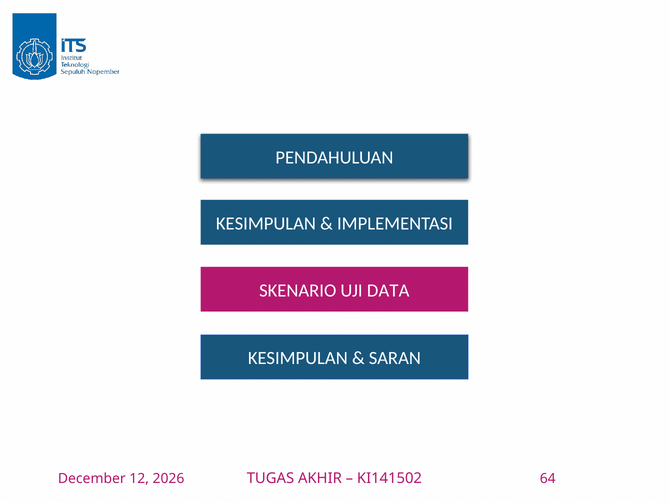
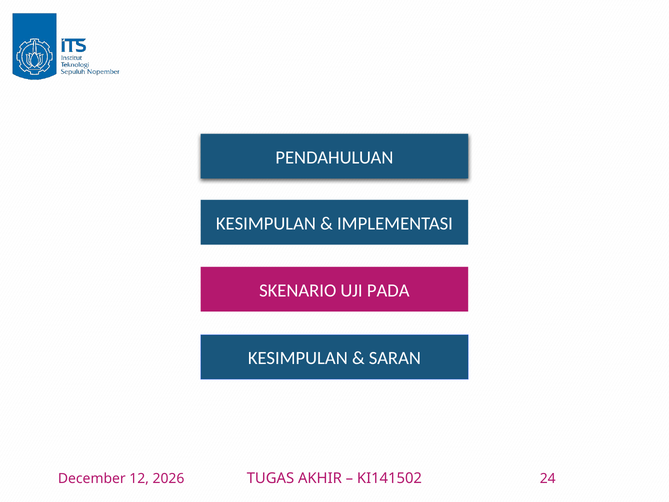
DATA: DATA -> PADA (388, 290)
64: 64 -> 24 (548, 478)
